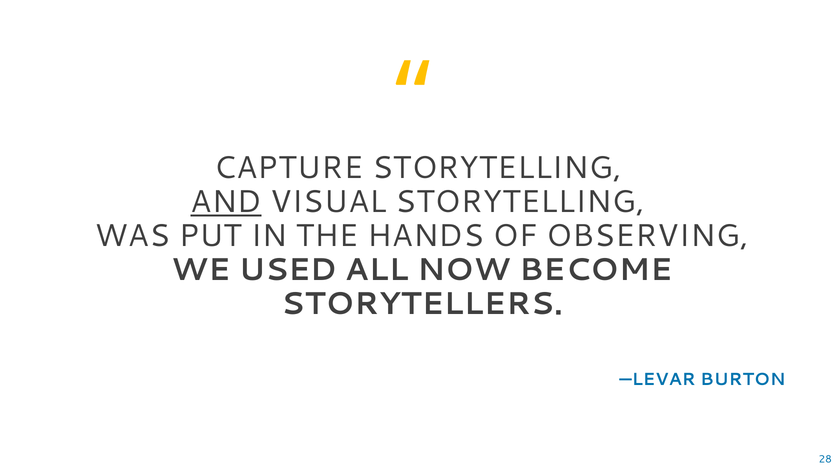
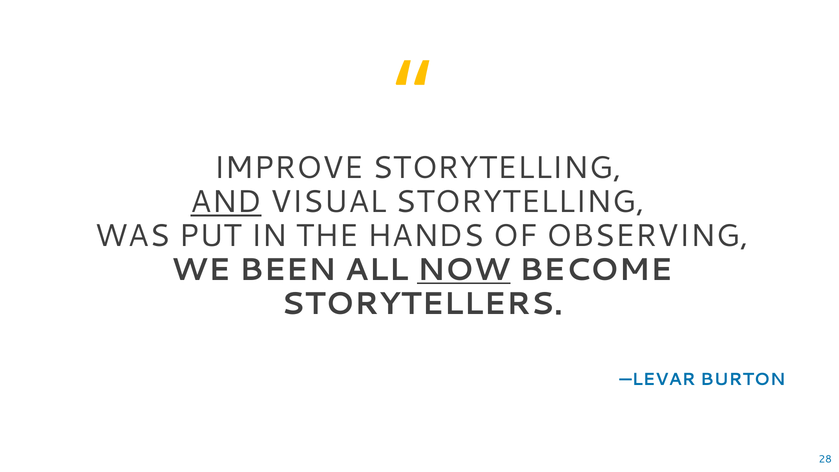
CAPTURE: CAPTURE -> IMPROVE (289, 168)
USED: USED -> BEEN (288, 270)
NOW underline: none -> present (464, 270)
